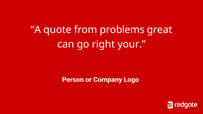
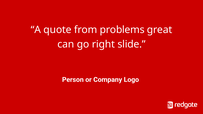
your: your -> slide (132, 44)
